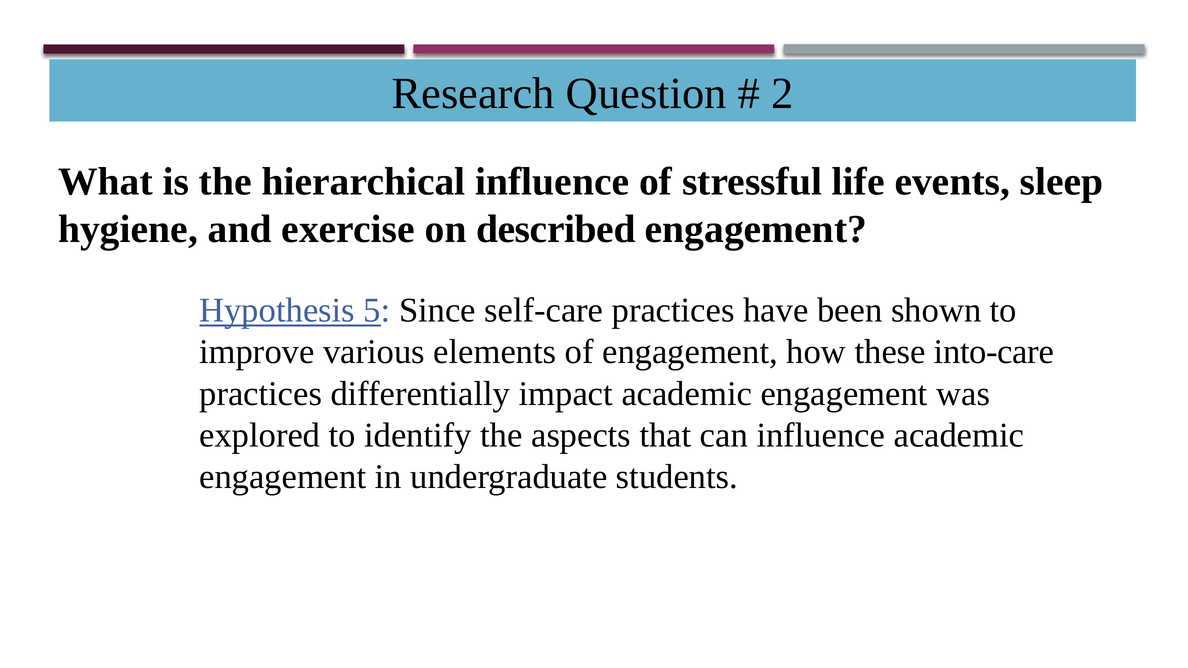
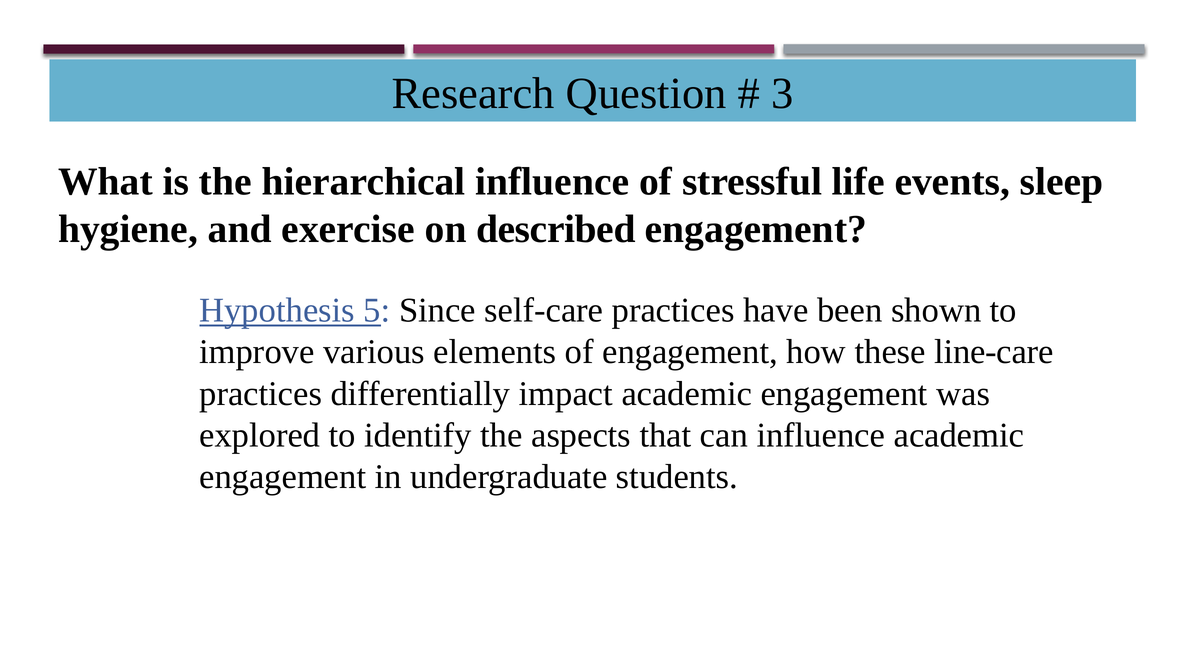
2: 2 -> 3 (782, 94)
into-care: into-care -> line-care (994, 352)
